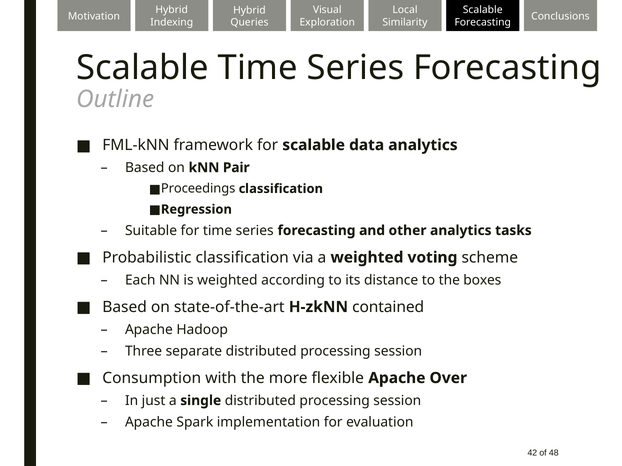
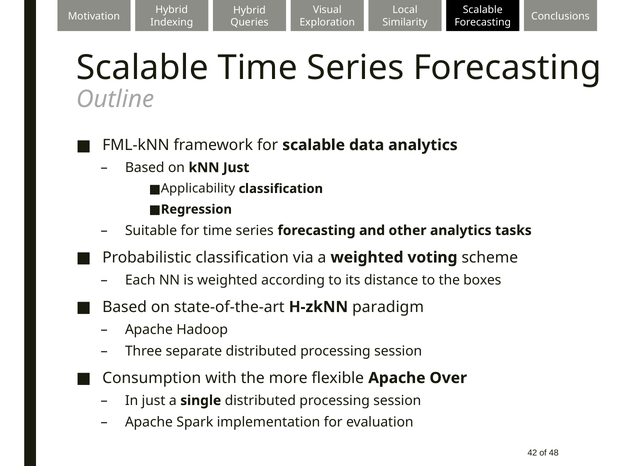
kNN Pair: Pair -> Just (236, 168)
Proceedings: Proceedings -> Applicability (198, 189)
contained: contained -> paradigm (388, 307)
